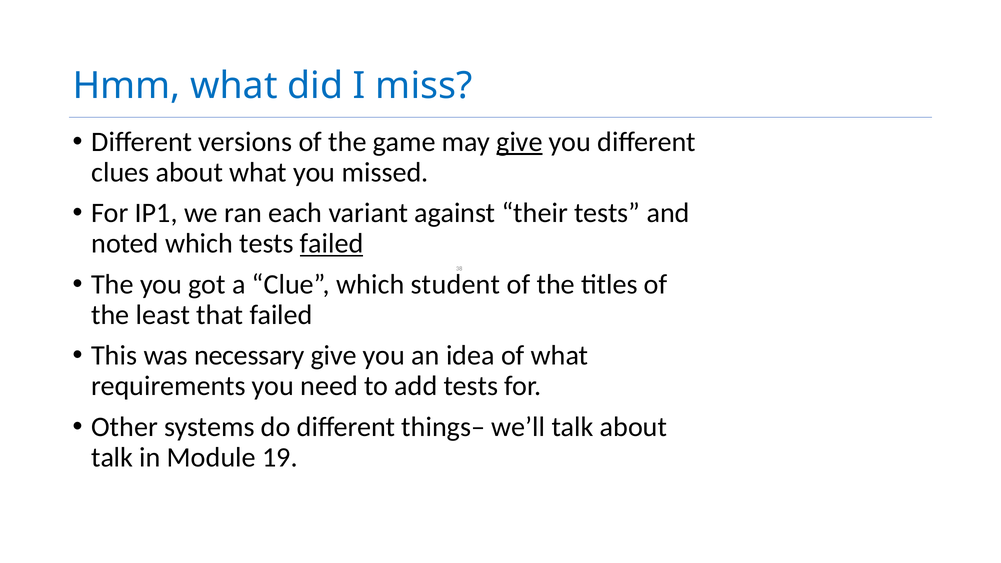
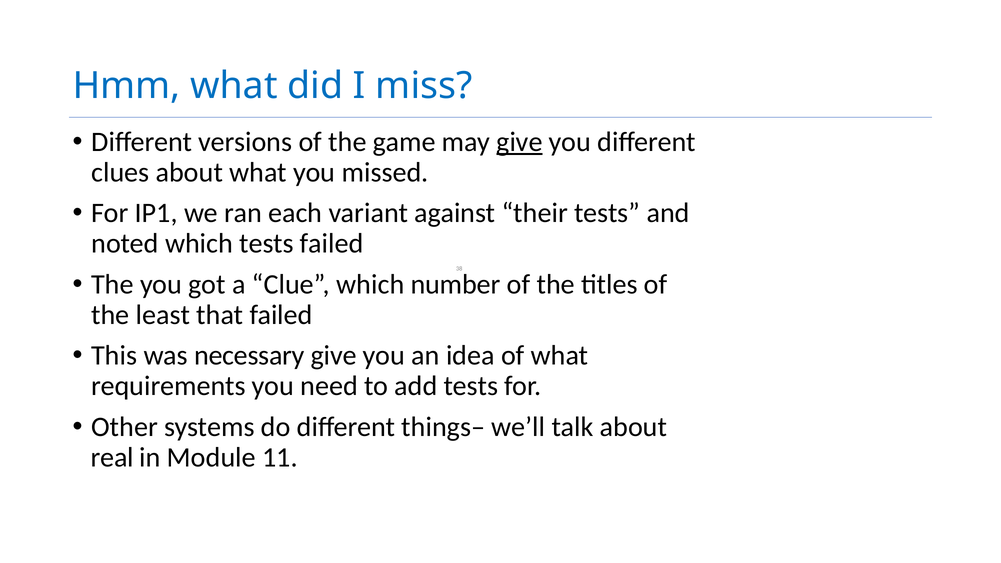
failed underline: present -> none (332, 244)
student: student -> number (456, 284)
talk: talk -> real (112, 457)
19: 19 -> 11 (280, 457)
